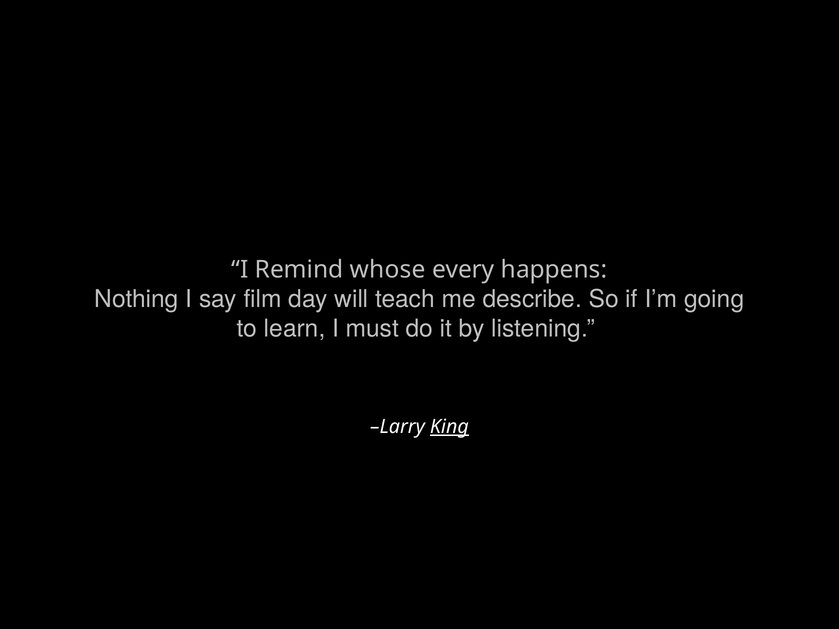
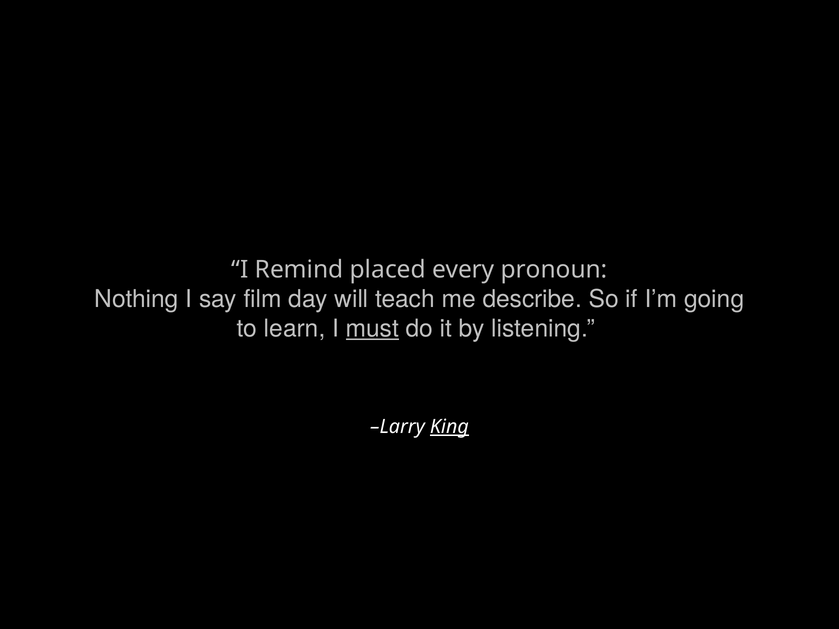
whose: whose -> placed (388, 270)
happens: happens -> pronoun (554, 270)
must underline: none -> present (372, 329)
